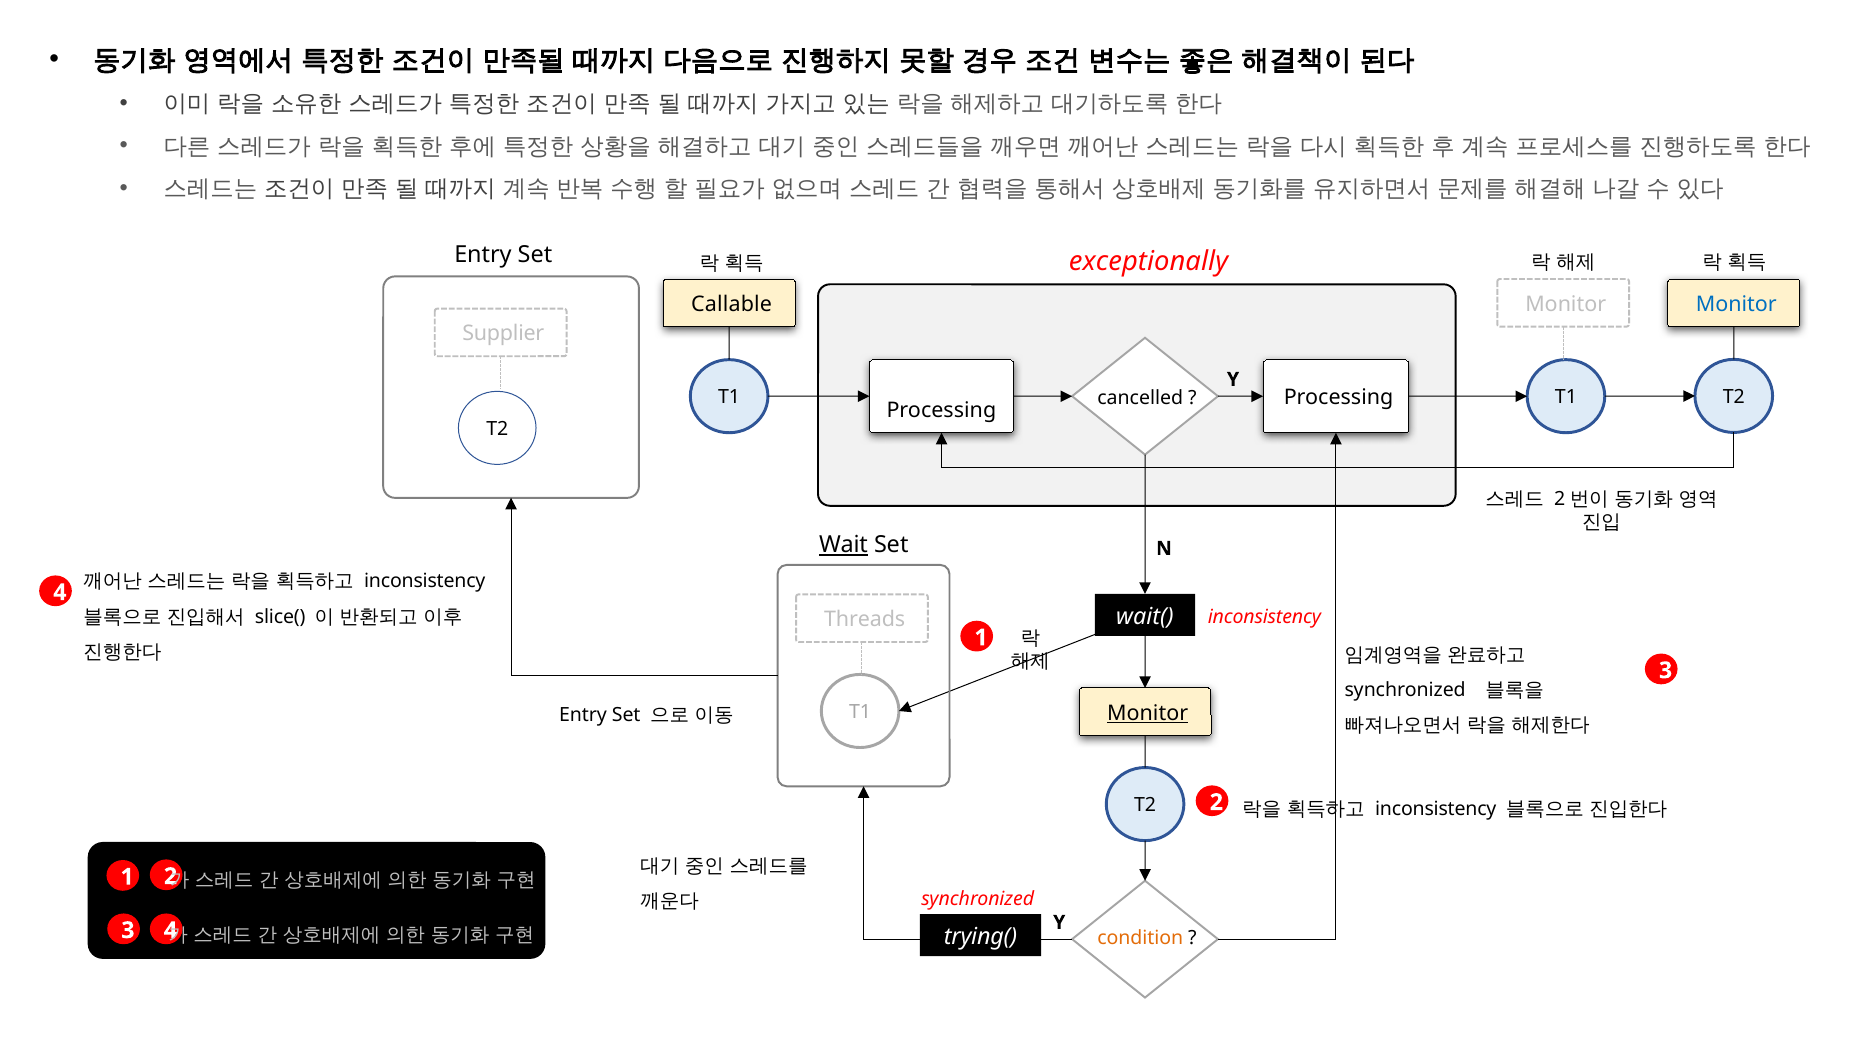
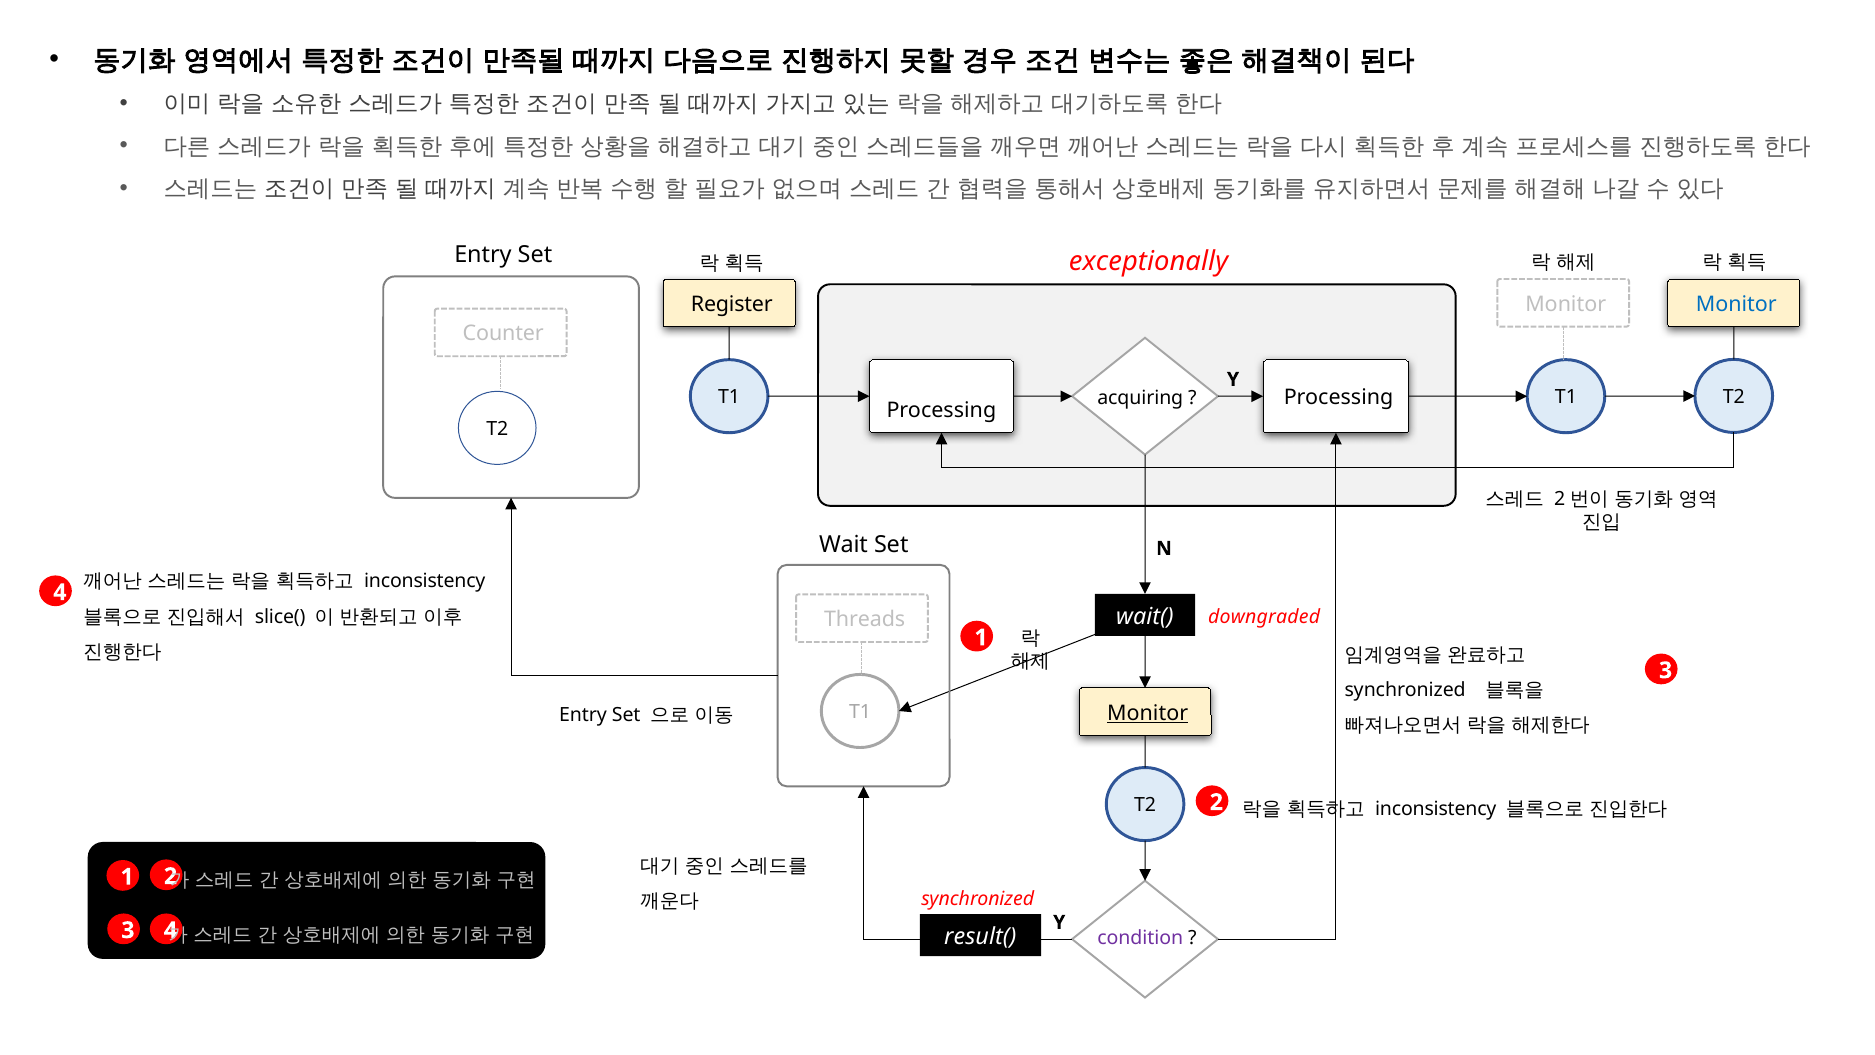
Callable: Callable -> Register (732, 304)
Supplier: Supplier -> Counter (503, 334)
cancelled: cancelled -> acquiring (1140, 398)
Wait underline: present -> none (843, 545)
inconsistency: inconsistency -> downgraded (1264, 617)
trying(: trying( -> result( (980, 936)
condition colour: orange -> purple (1140, 938)
